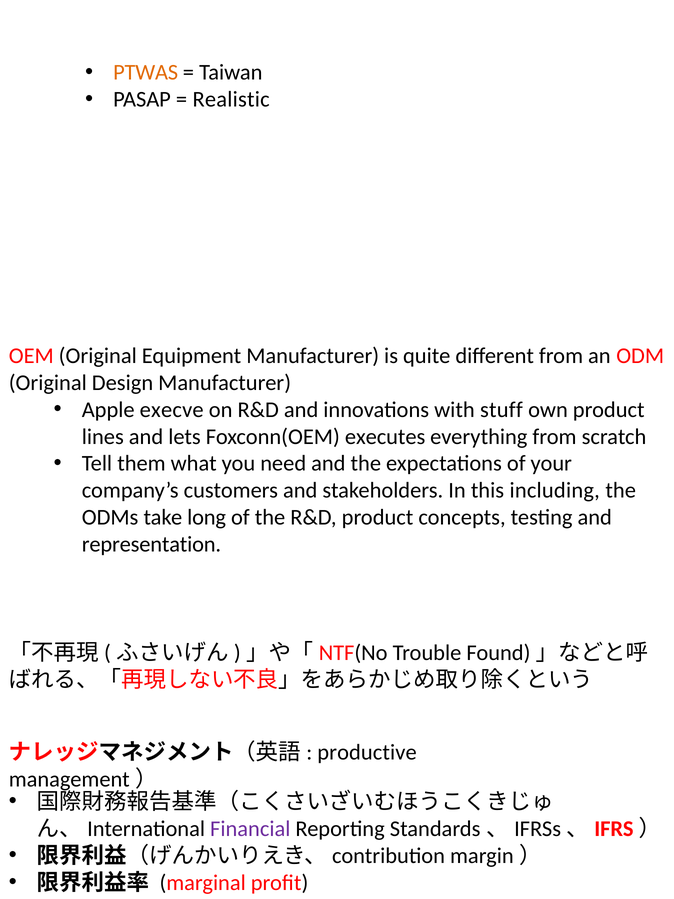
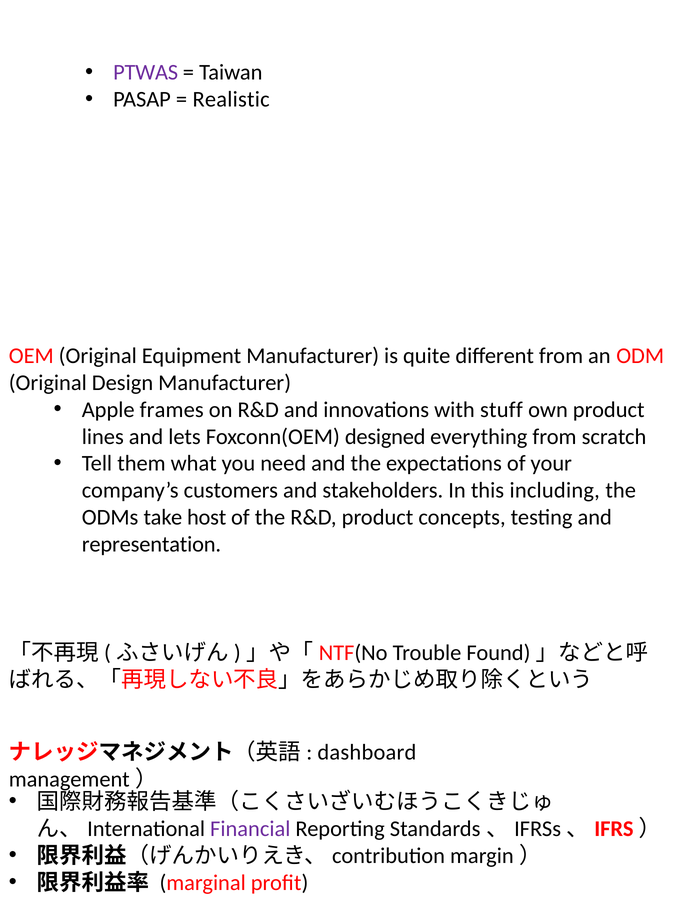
PTWAS colour: orange -> purple (146, 72)
execve: execve -> frames (172, 409)
executes: executes -> designed (385, 436)
long: long -> host (207, 517)
productive: productive -> dashboard (367, 752)
